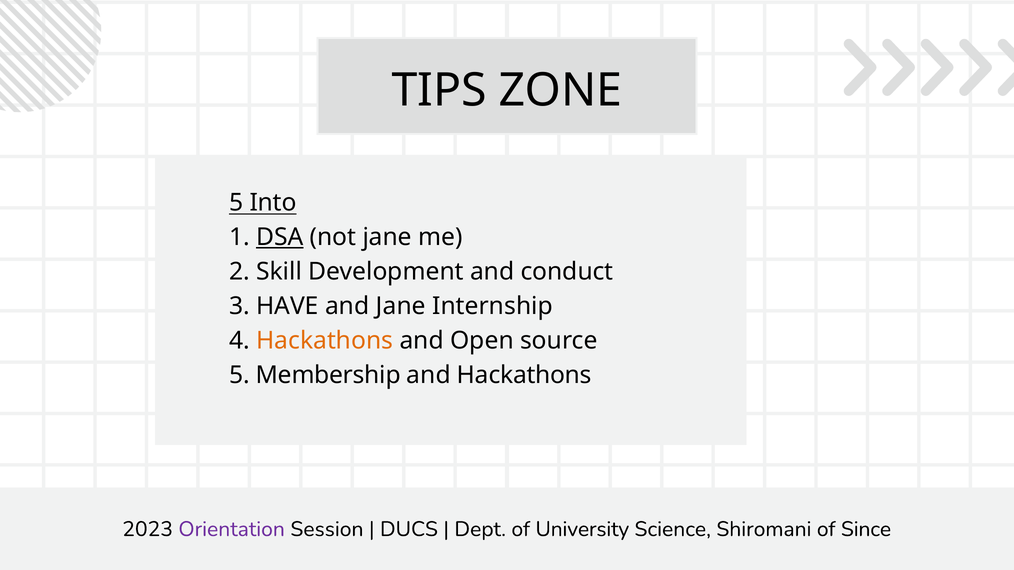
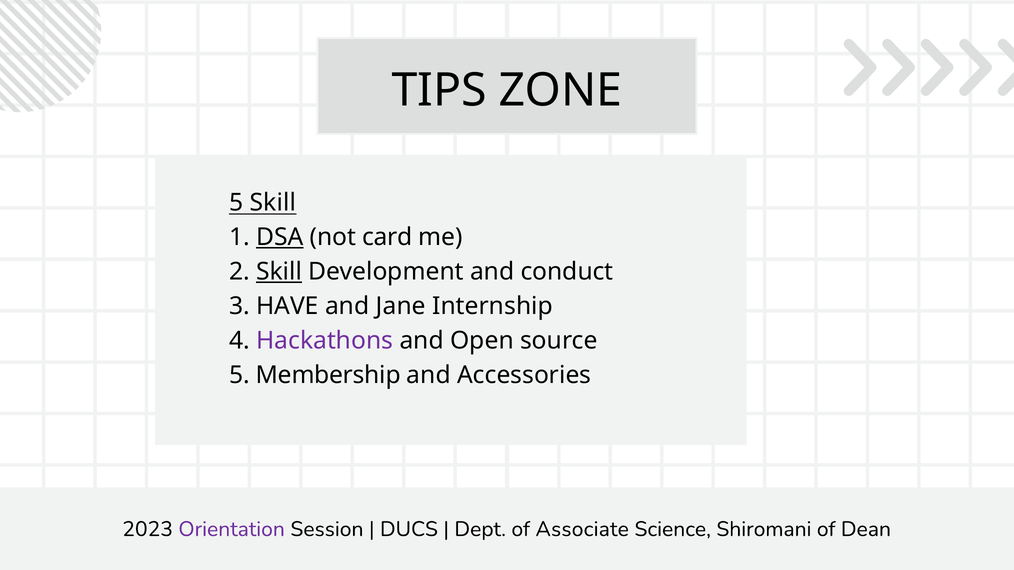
5 Into: Into -> Skill (273, 203)
not jane: jane -> card (387, 237)
Skill underline: none -> present (279, 272)
Hackathons colour: orange -> purple (325, 341)
and Hackathons: Hackathons -> Accessories (524, 375)
University: University -> Associate (582, 529)
Since: Since -> Dean (866, 529)
